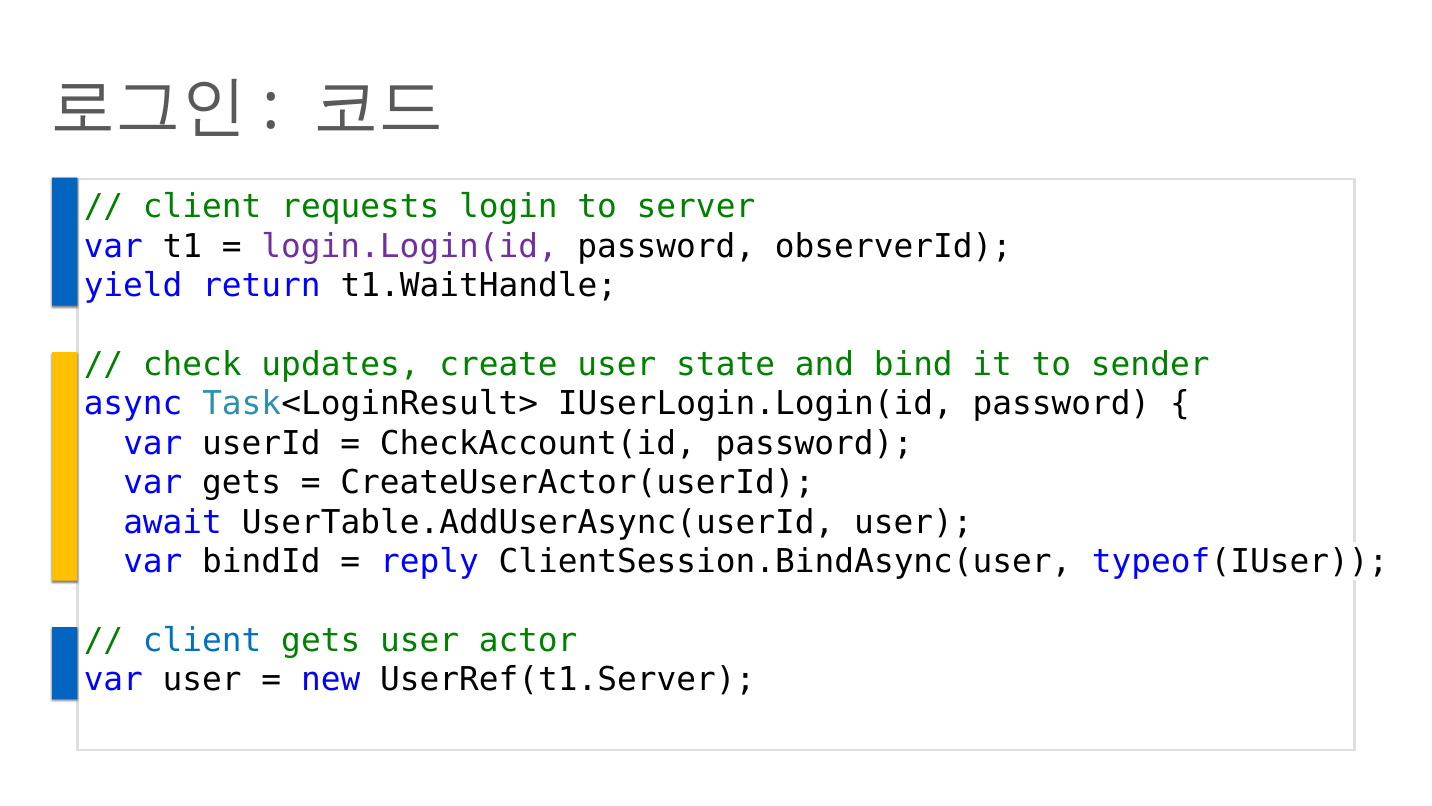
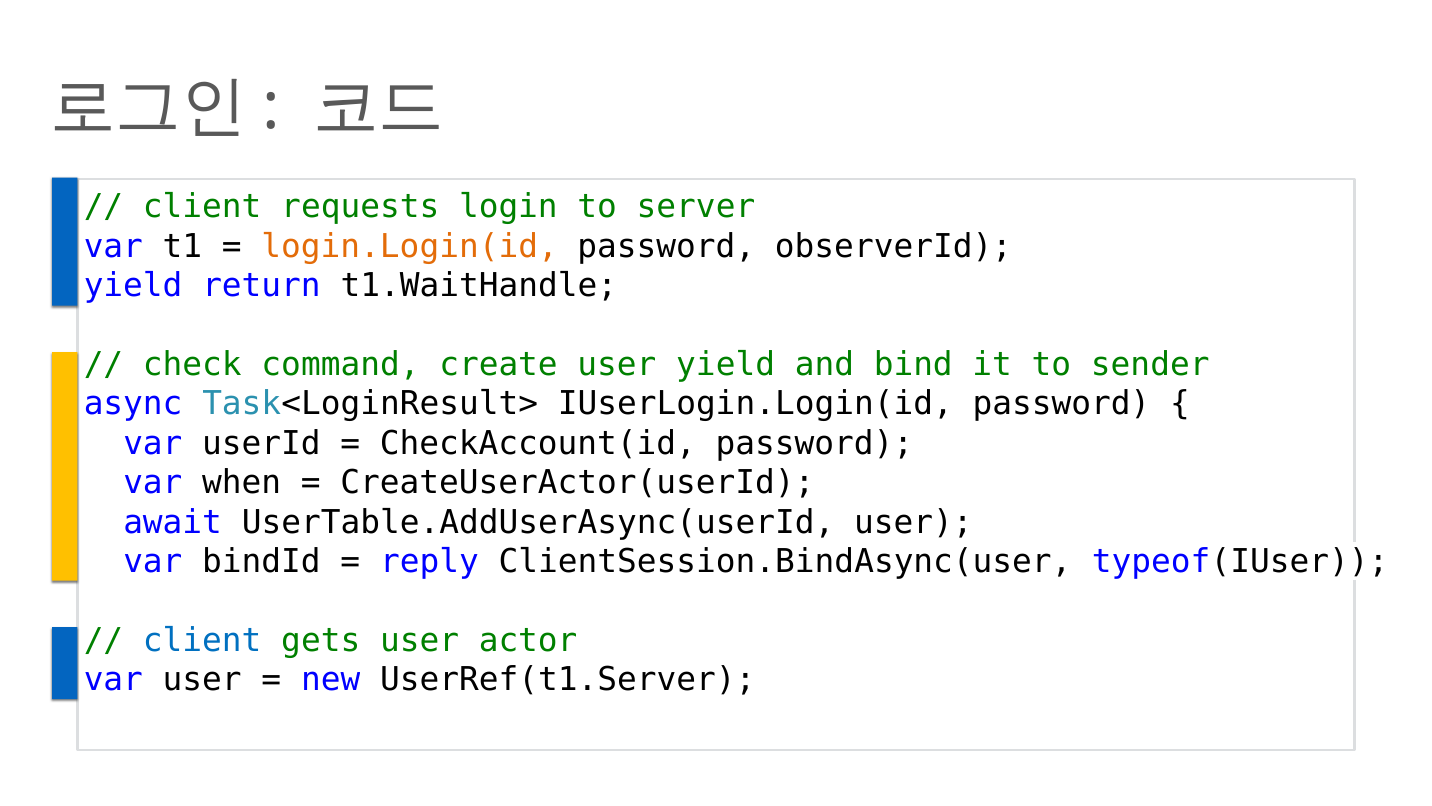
login.Login(id colour: purple -> orange (410, 246)
updates: updates -> command (341, 364)
user state: state -> yield (726, 364)
var gets: gets -> when (242, 482)
